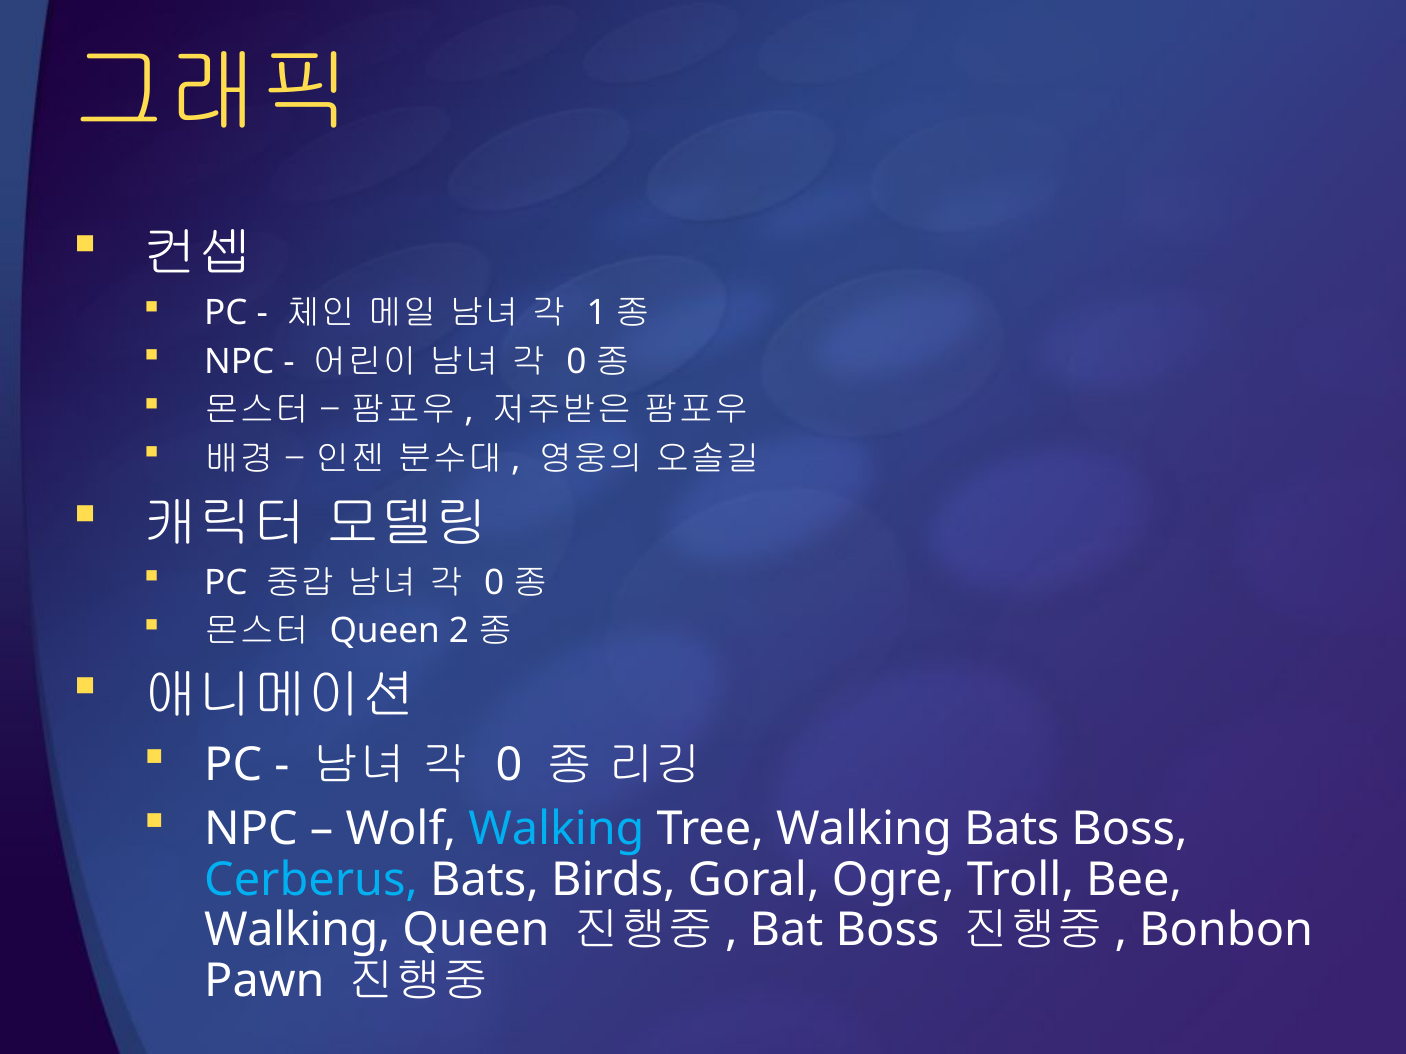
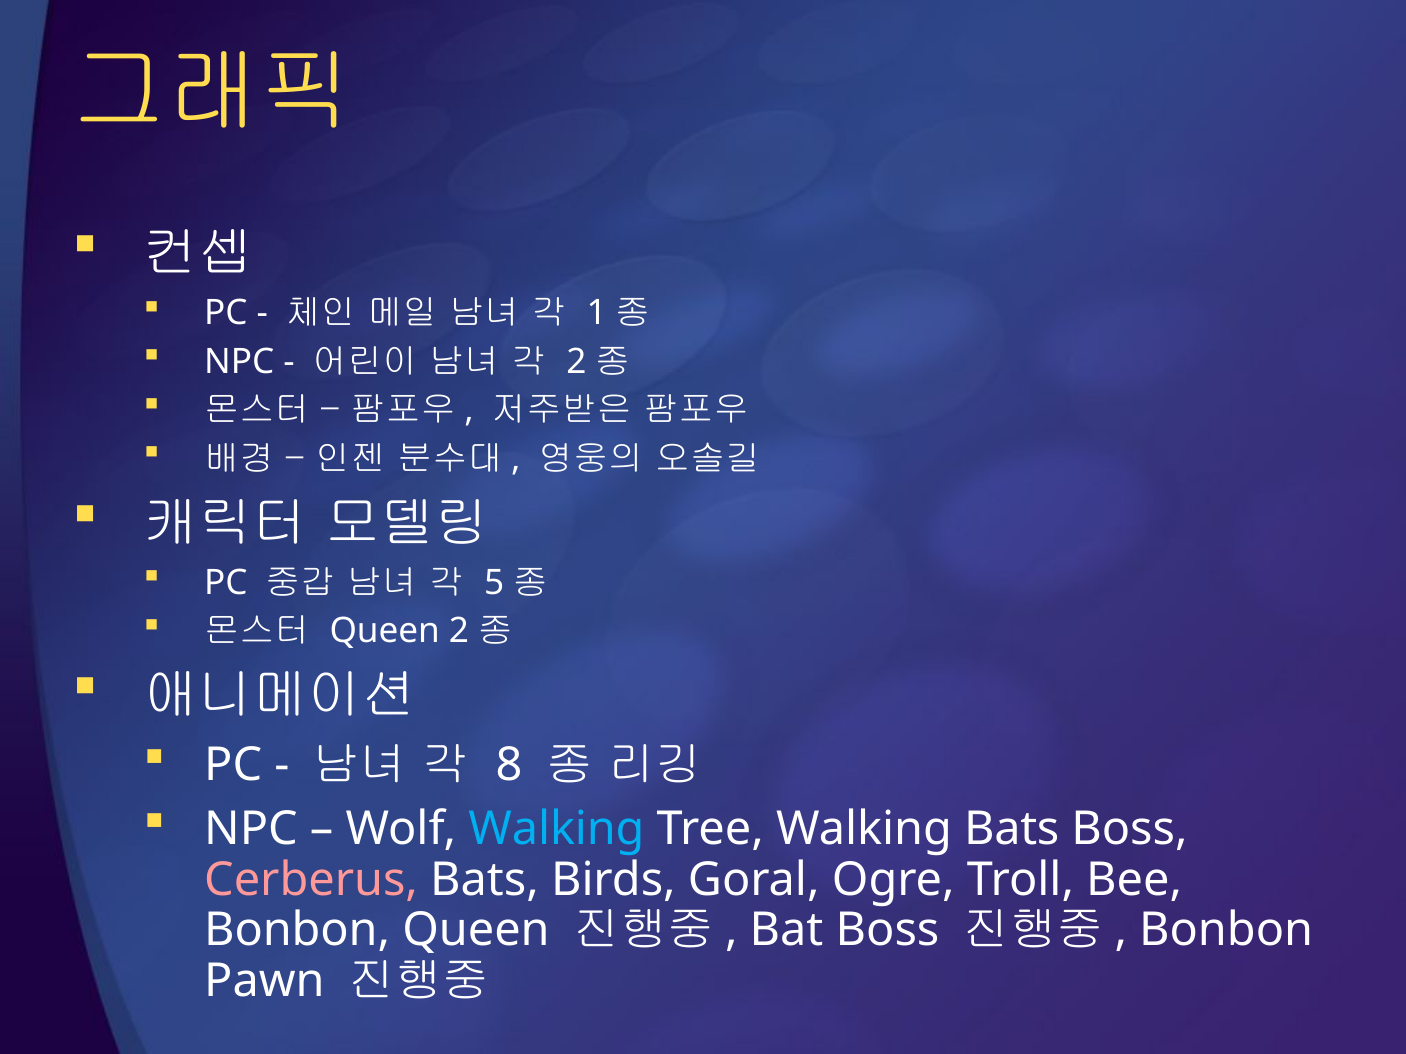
0: 0 -> 2 (576, 362)
0: 0 -> 5 (494, 583)
0: 0 -> 8 (509, 765)
Cerberus colour: light blue -> pink (311, 880)
Walking: Walking -> Bonbon (297, 931)
